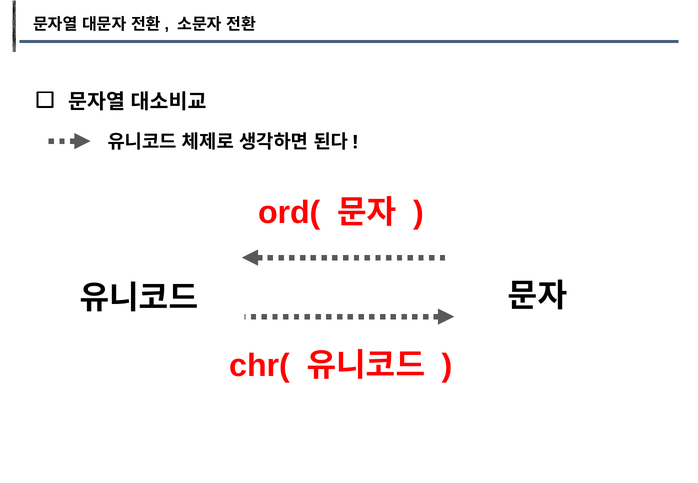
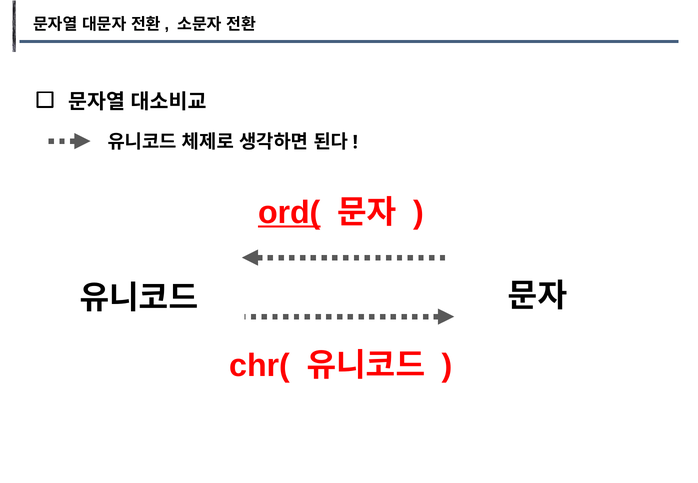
ord( underline: none -> present (289, 213)
